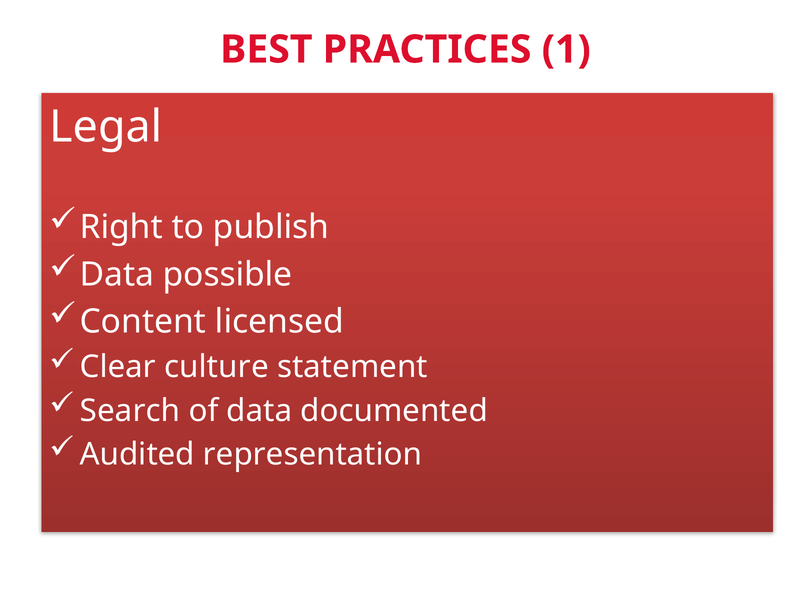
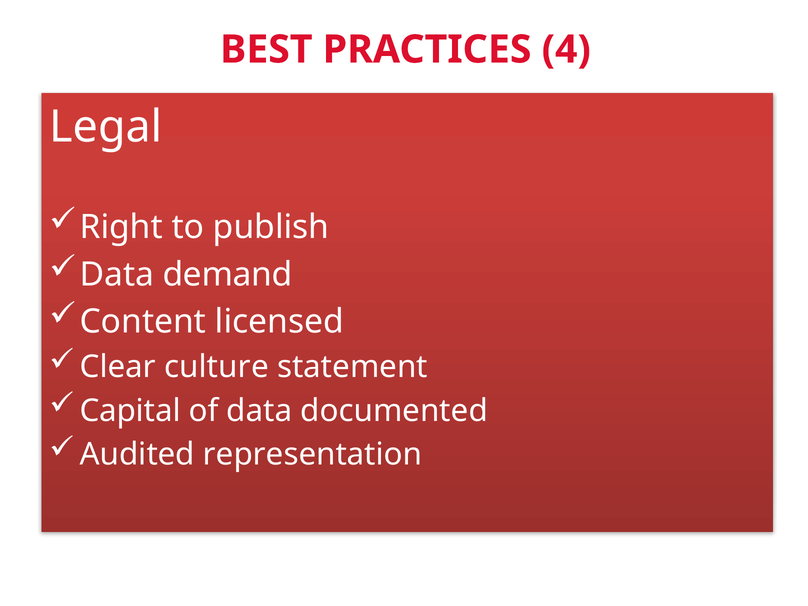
1: 1 -> 4 (566, 50)
possible: possible -> demand (228, 274)
Search: Search -> Capital (130, 411)
